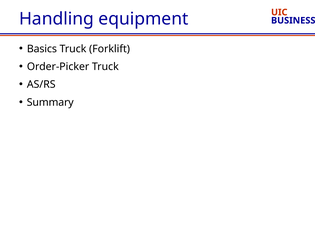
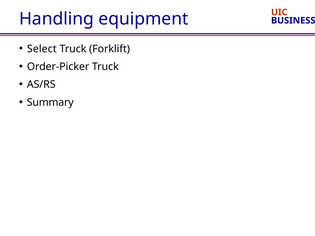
Basics: Basics -> Select (42, 49)
